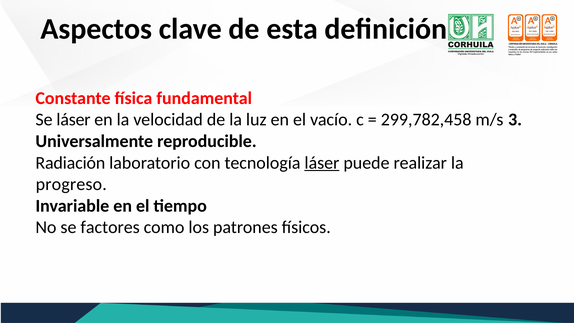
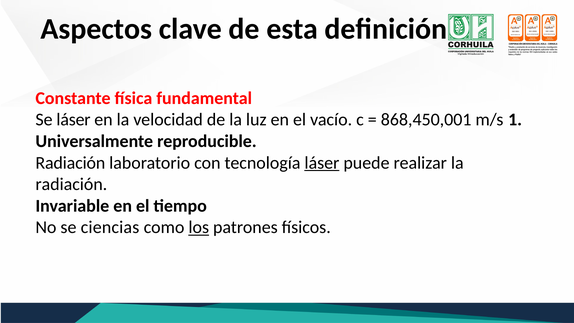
299,782,458: 299,782,458 -> 868,450,001 (426, 120)
3: 3 -> 1 (515, 120)
progreso: progreso -> radiación (71, 184)
factores: factores -> ciencias (110, 227)
los underline: none -> present (199, 227)
